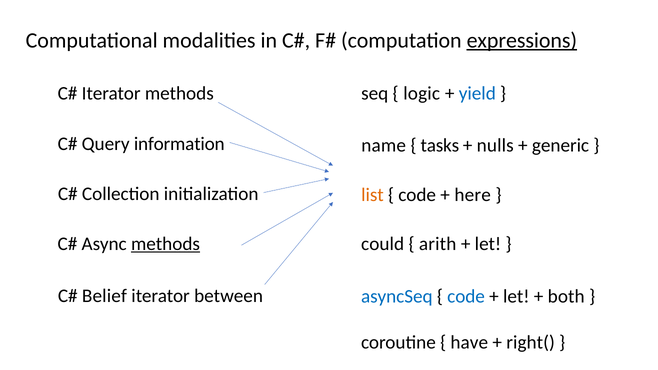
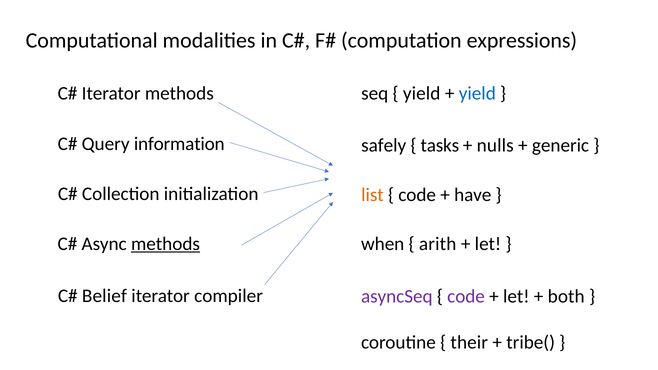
expressions underline: present -> none (522, 40)
logic: logic -> yield (422, 94)
name: name -> safely (384, 146)
here: here -> have (473, 195)
could: could -> when (383, 244)
between: between -> compiler (229, 296)
asyncSeq colour: blue -> purple (397, 296)
code colour: blue -> purple (466, 296)
have: have -> their (469, 342)
right(: right( -> tribe( (531, 342)
